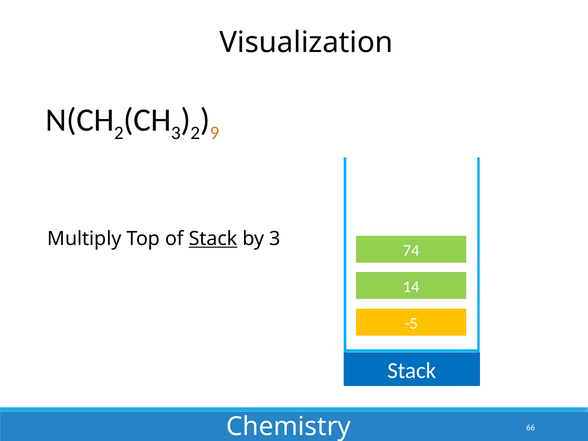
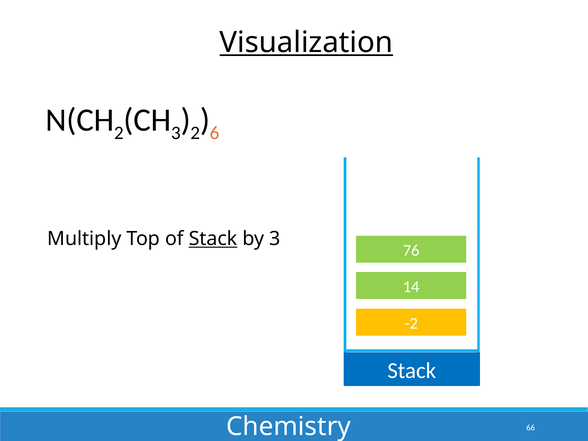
Visualization underline: none -> present (306, 42)
9: 9 -> 6 (215, 133)
74: 74 -> 76 (411, 250)
-5: -5 -> -2 (411, 323)
